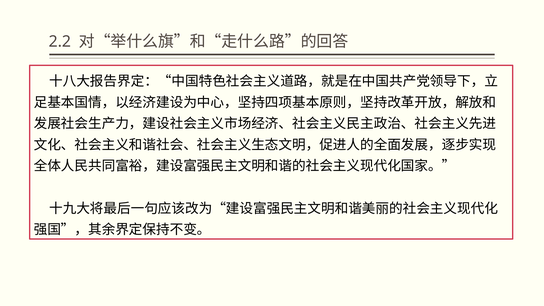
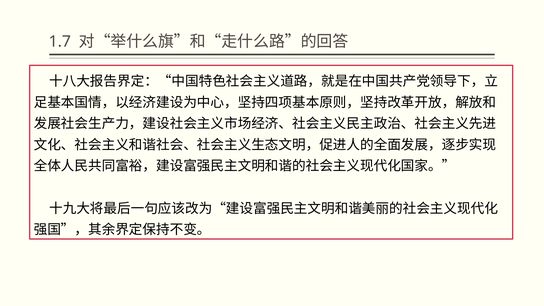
2.2: 2.2 -> 1.7 (60, 42)
